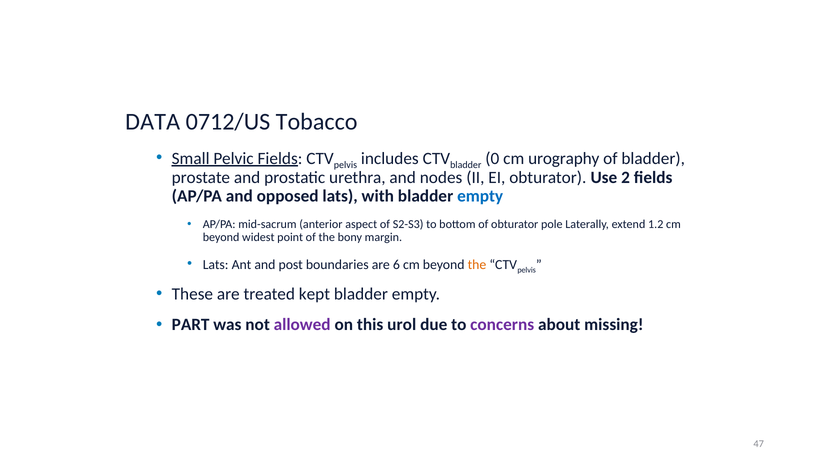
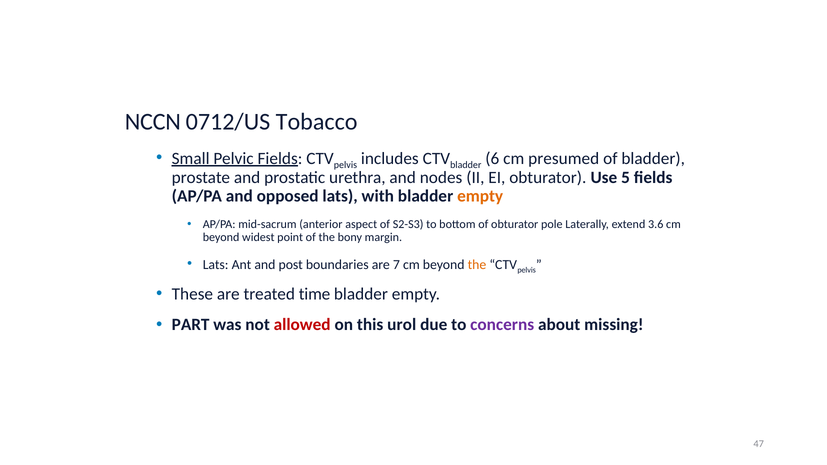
DATA: DATA -> NCCN (153, 122)
0: 0 -> 6 (492, 158)
urography: urography -> presumed (564, 158)
2: 2 -> 5 (626, 178)
empty colour: blue -> orange (480, 196)
1.2: 1.2 -> 3.6 (656, 224)
6: 6 -> 7 (396, 265)
kept: kept -> time (315, 294)
allowed colour: purple -> red (302, 325)
